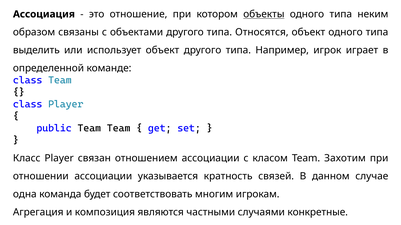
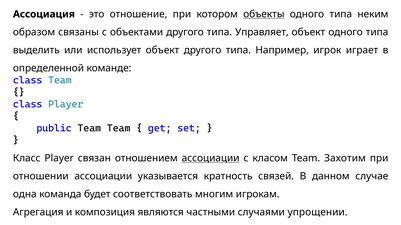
Относятся: Относятся -> Управляет (262, 32)
ассоциации underline: none -> present (211, 159)
конкретные: конкретные -> упрощении (318, 213)
